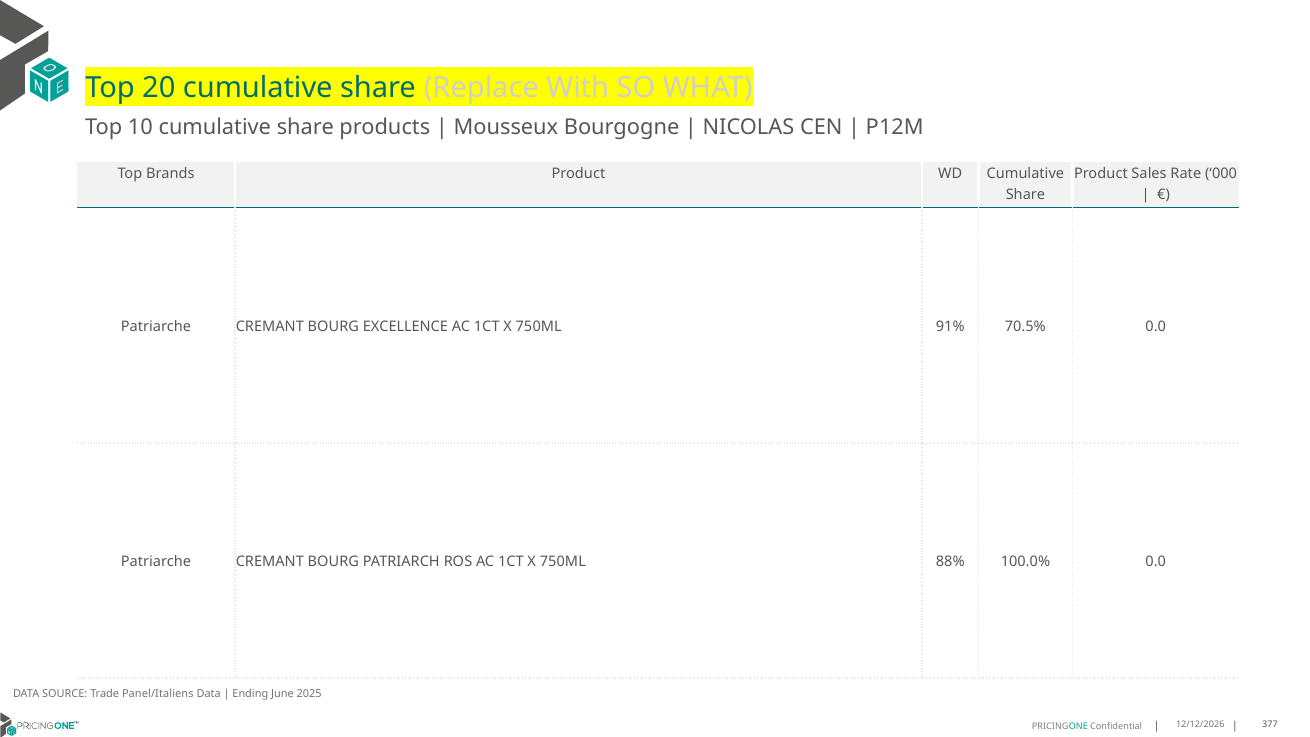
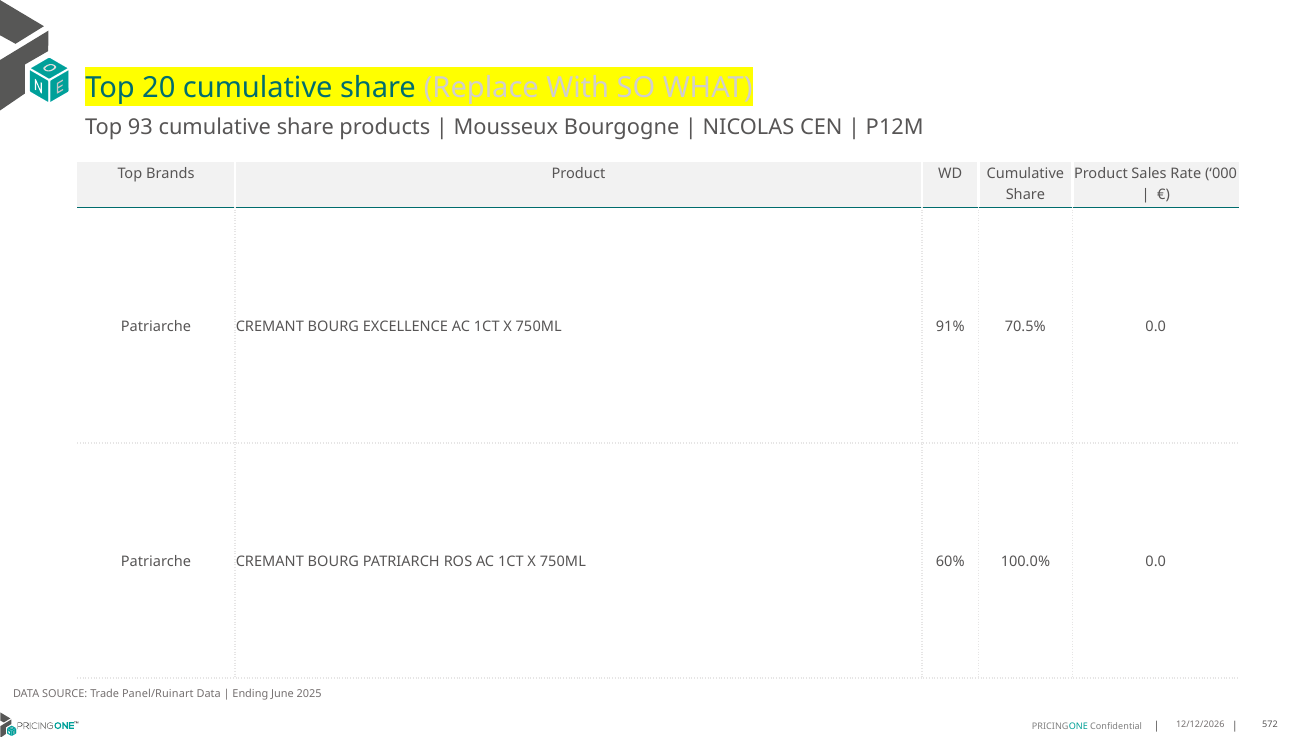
10: 10 -> 93 (140, 128)
88%: 88% -> 60% (950, 562)
Panel/Italiens: Panel/Italiens -> Panel/Ruinart (158, 694)
377: 377 -> 572 (1270, 725)
